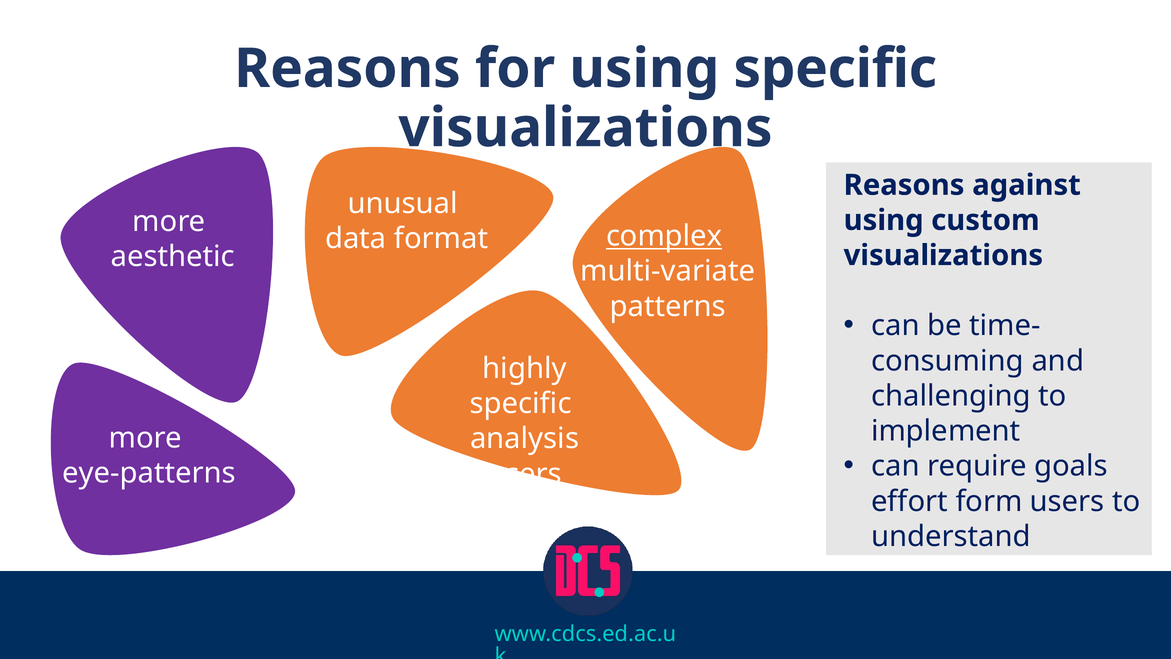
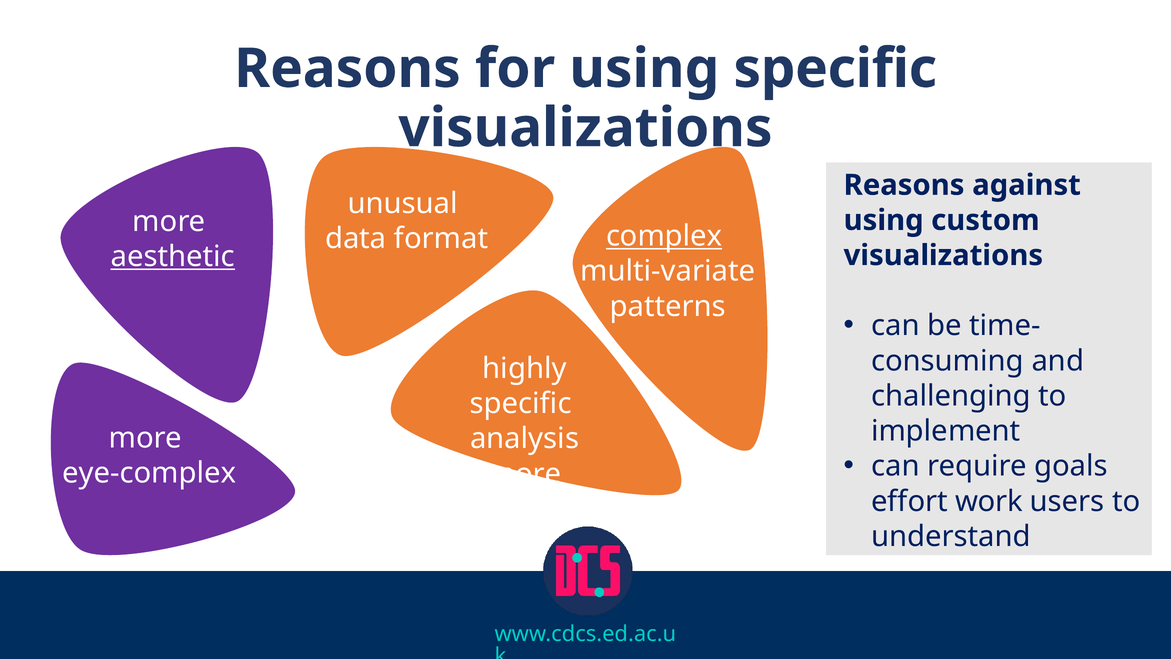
aesthetic underline: none -> present (173, 256)
eye-patterns: eye-patterns -> eye-complex (149, 473)
users: users -> more (525, 474)
form: form -> work (989, 501)
